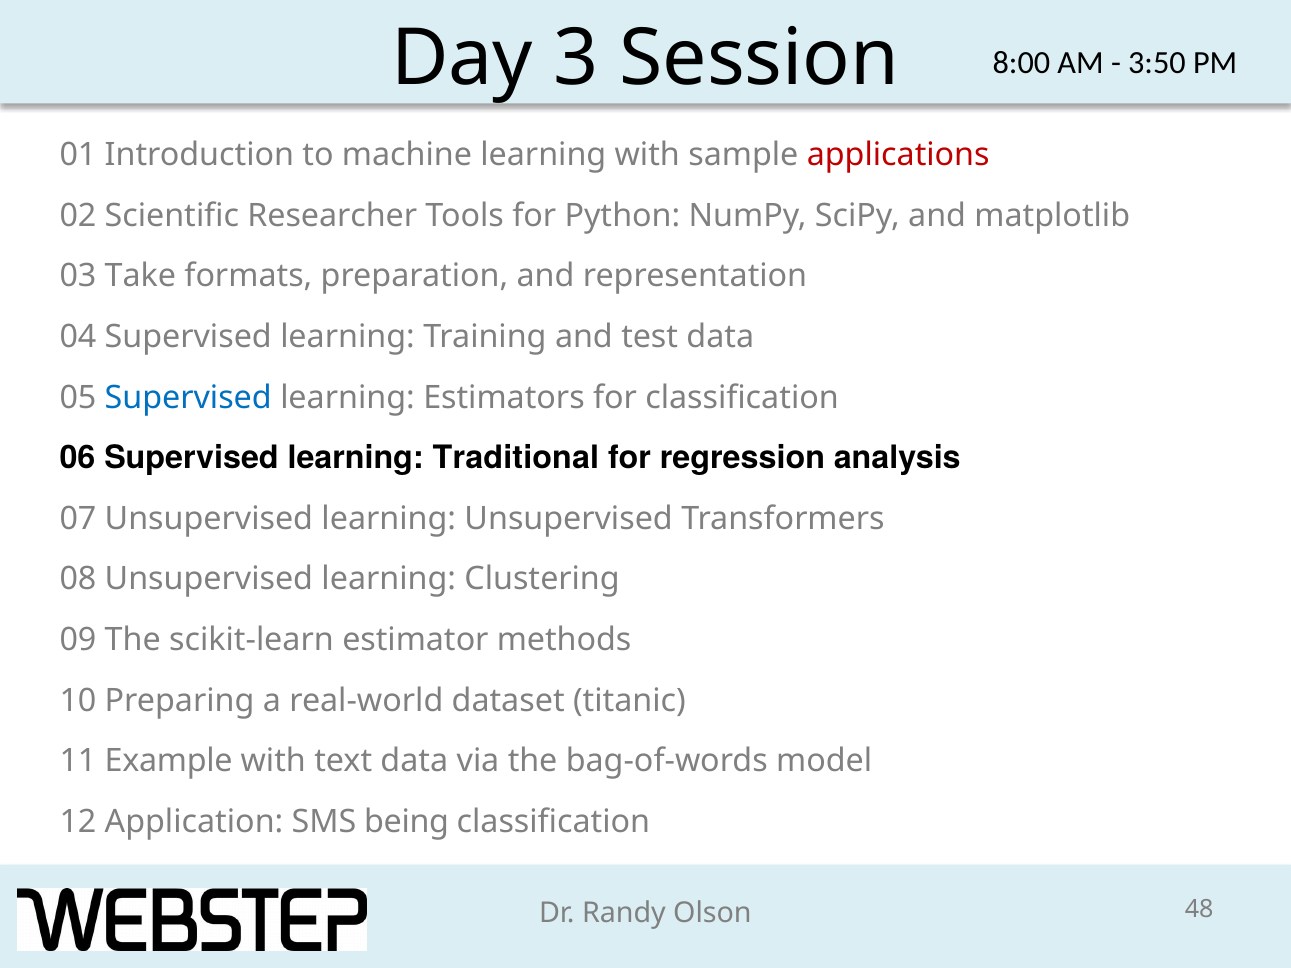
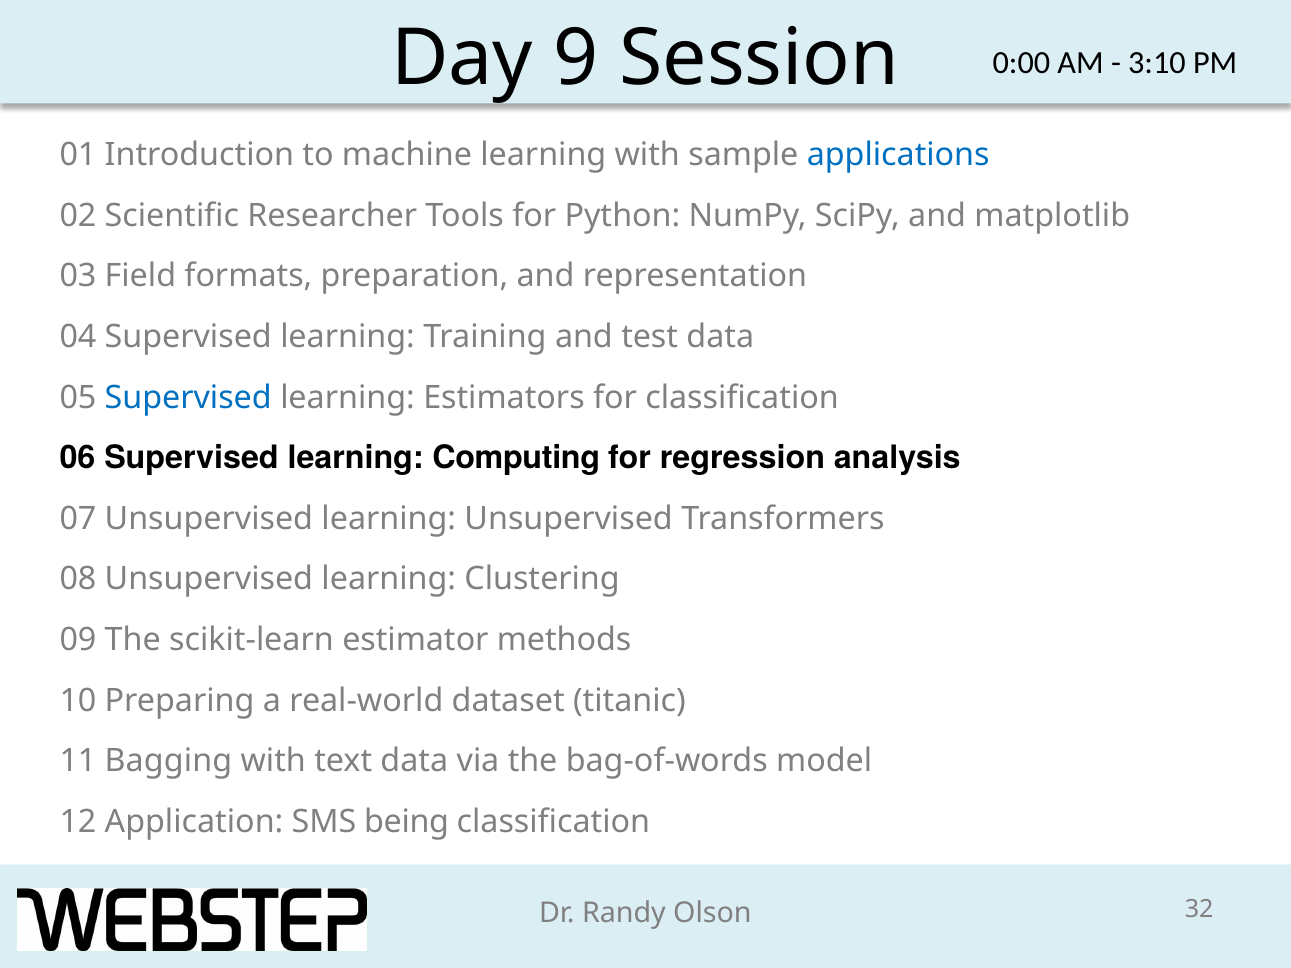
3: 3 -> 9 (576, 58)
8:00: 8:00 -> 0:00 (1021, 63)
3:50: 3:50 -> 3:10 (1157, 63)
applications colour: red -> blue (898, 155)
Take: Take -> Field (140, 276)
Traditional: Traditional -> Computing (516, 458)
Example: Example -> Bagging (168, 761)
48: 48 -> 32 (1199, 909)
